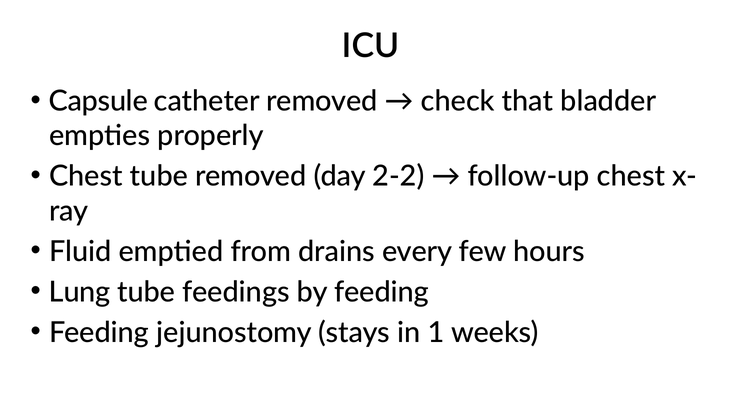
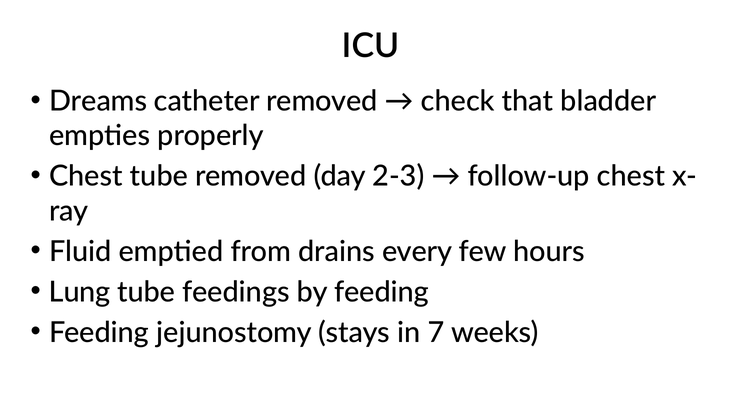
Capsule: Capsule -> Dreams (98, 101)
2-2: 2-2 -> 2-3 (398, 176)
1: 1 -> 7 (436, 332)
